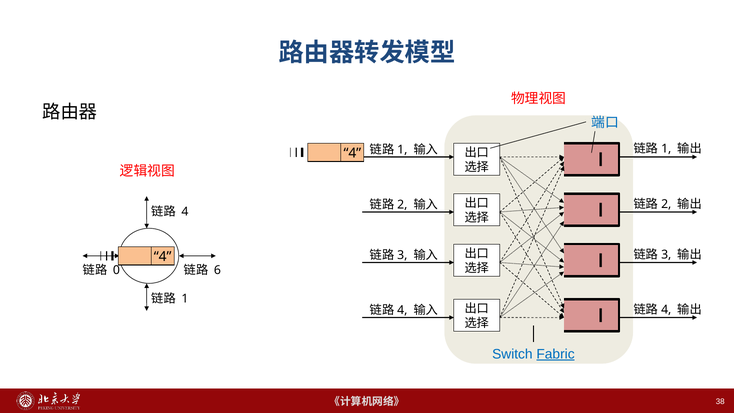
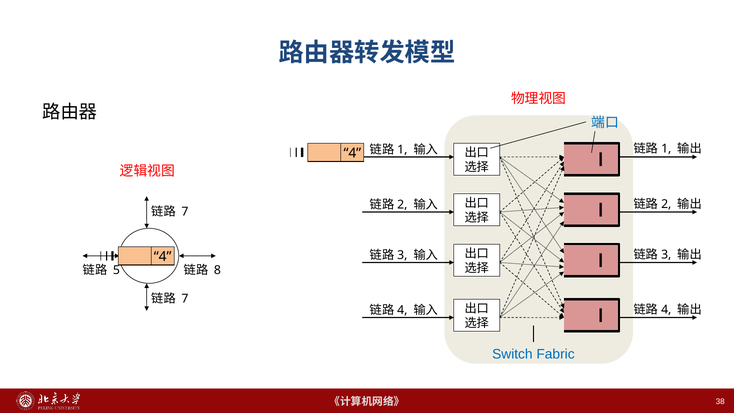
4: 4 -> 7 (185, 212)
6: 6 -> 8 (217, 270)
0: 0 -> 5 (116, 270)
1: 1 -> 7 (185, 299)
Fabric underline: present -> none (556, 354)
